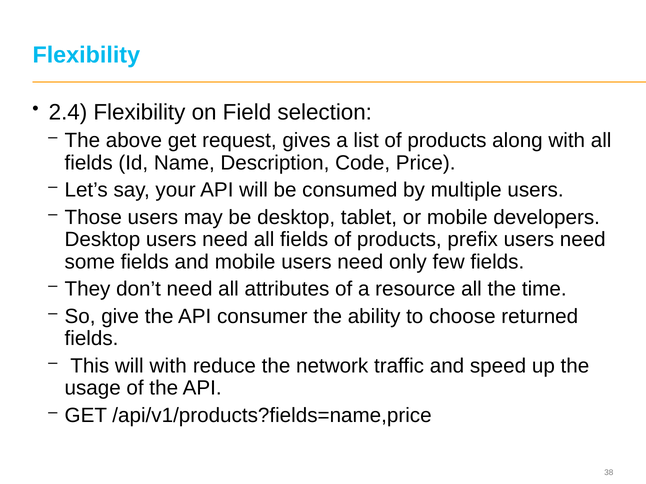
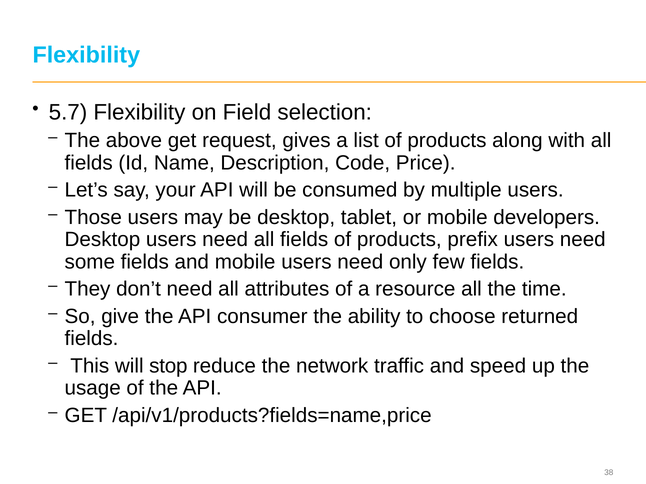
2.4: 2.4 -> 5.7 (68, 113)
will with: with -> stop (168, 366)
